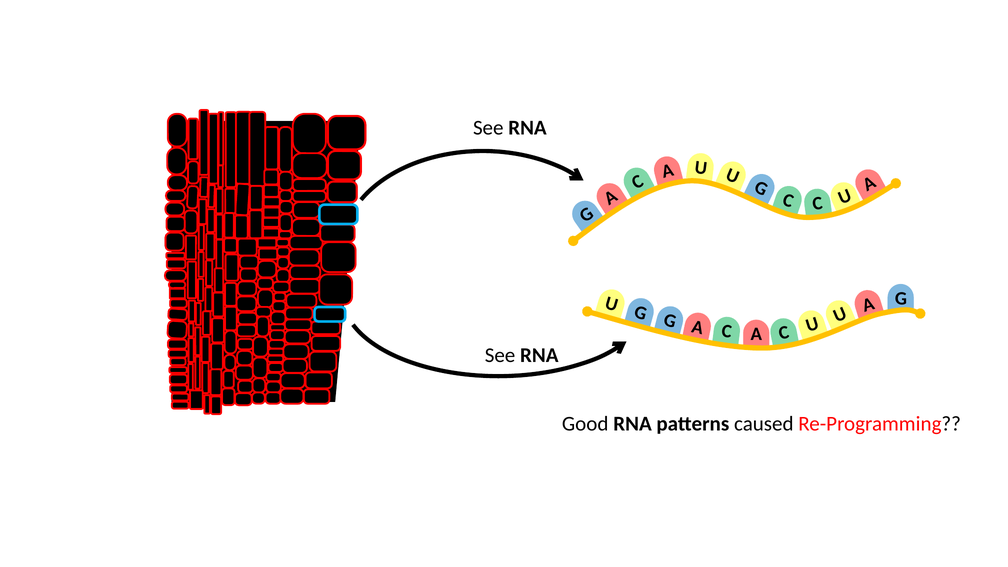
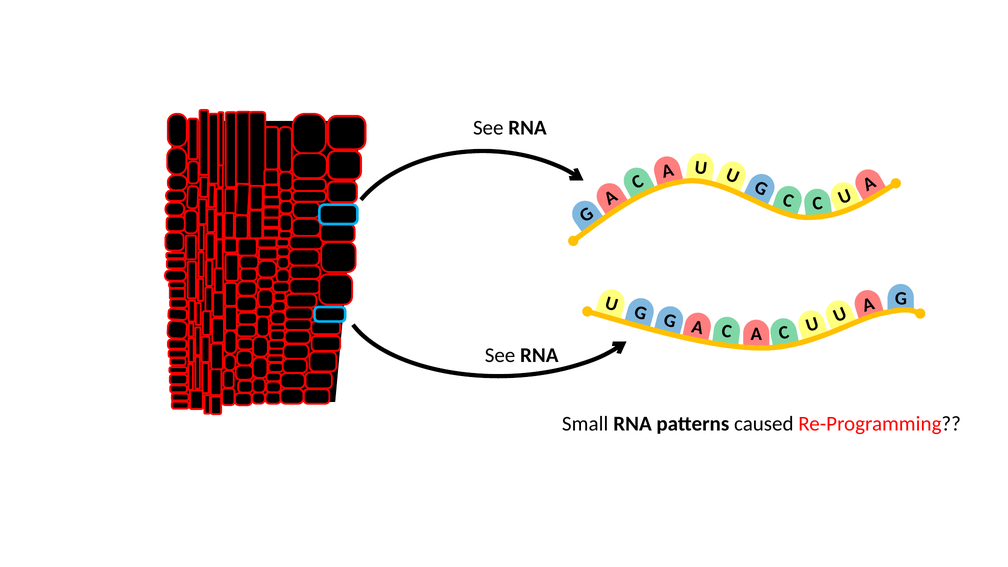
Good: Good -> Small (585, 424)
